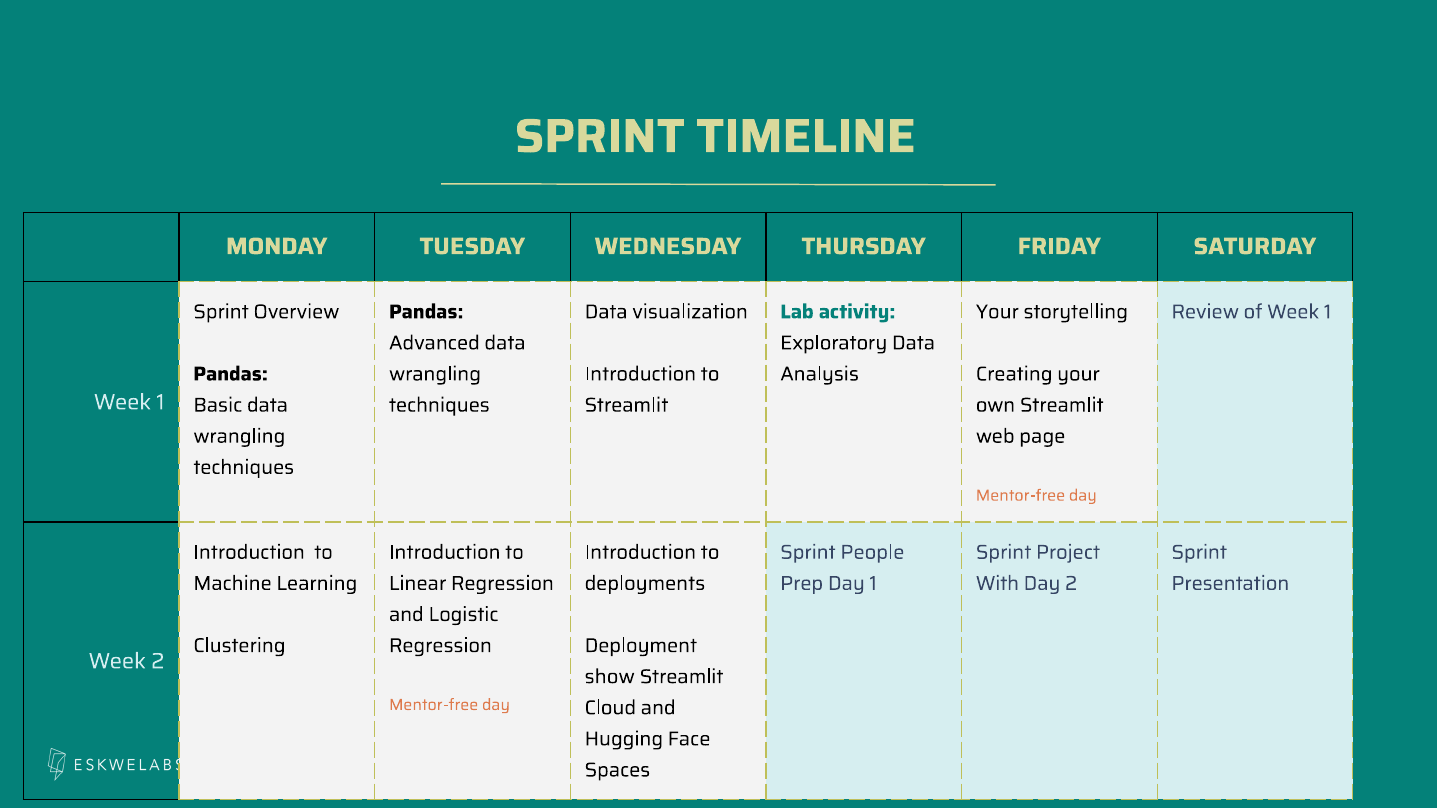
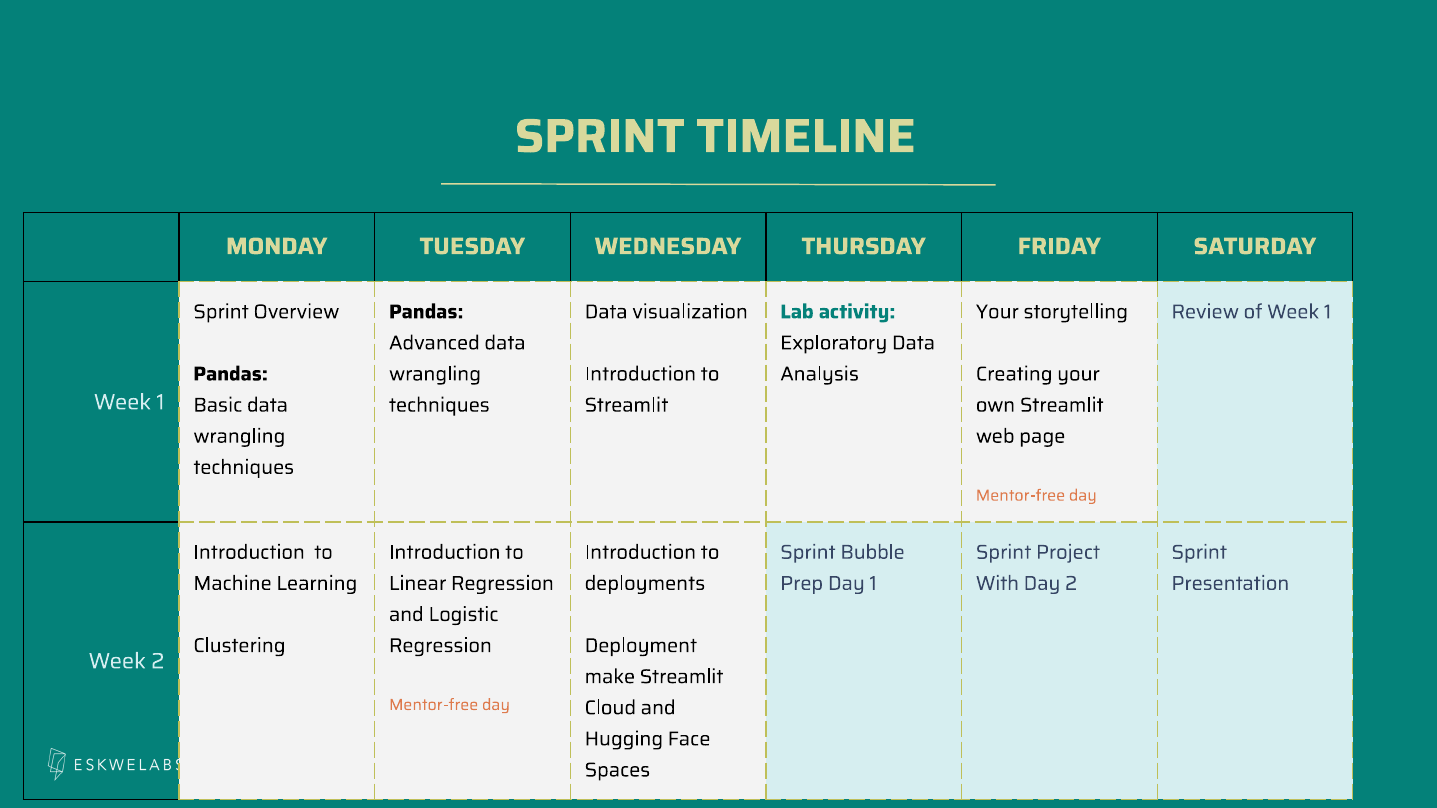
People: People -> Bubble (873, 552)
show: show -> make (610, 677)
